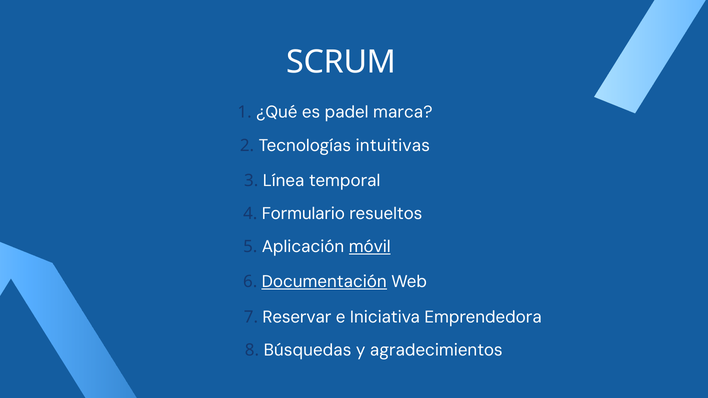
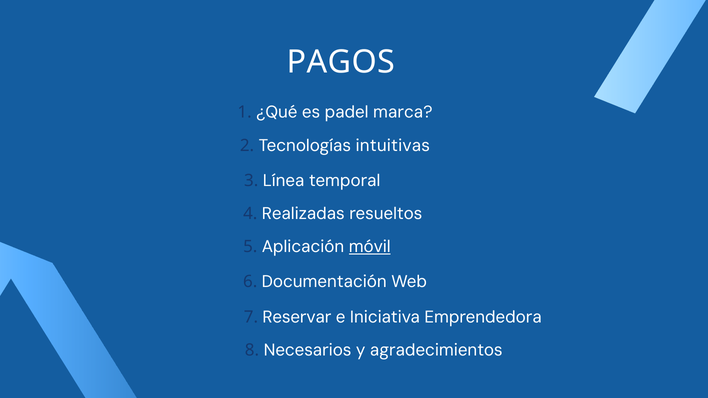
SCRUM: SCRUM -> PAGOS (341, 62)
Formulario: Formulario -> Realizadas (303, 214)
Documentación underline: present -> none (324, 282)
Búsquedas: Búsquedas -> Necesarios (308, 350)
